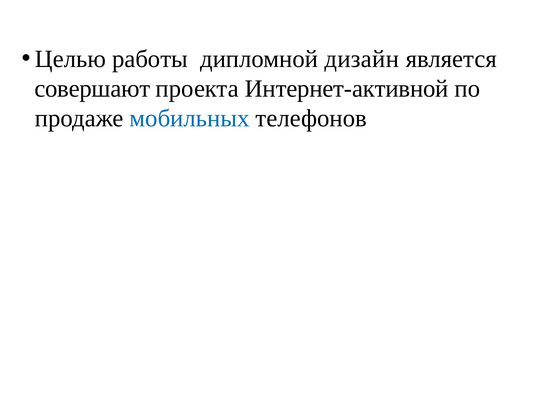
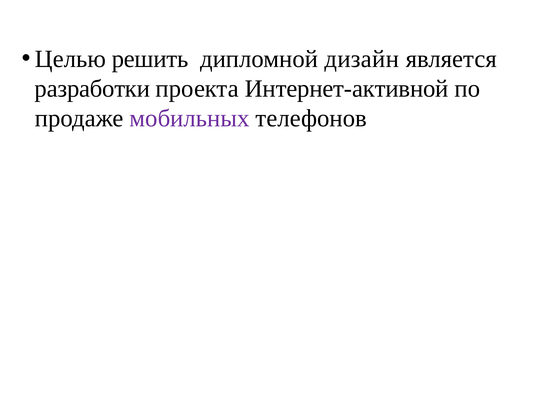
работы: работы -> решить (150, 59)
совершают: совершают -> разработки (92, 89)
мобильных colour: blue -> purple (190, 118)
